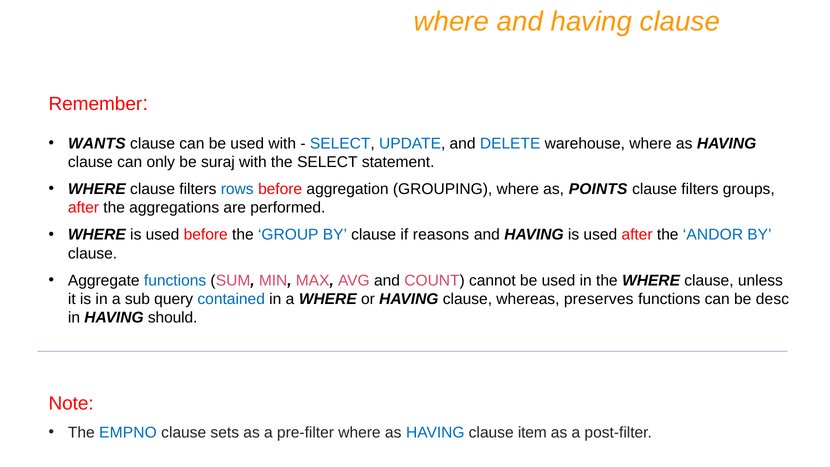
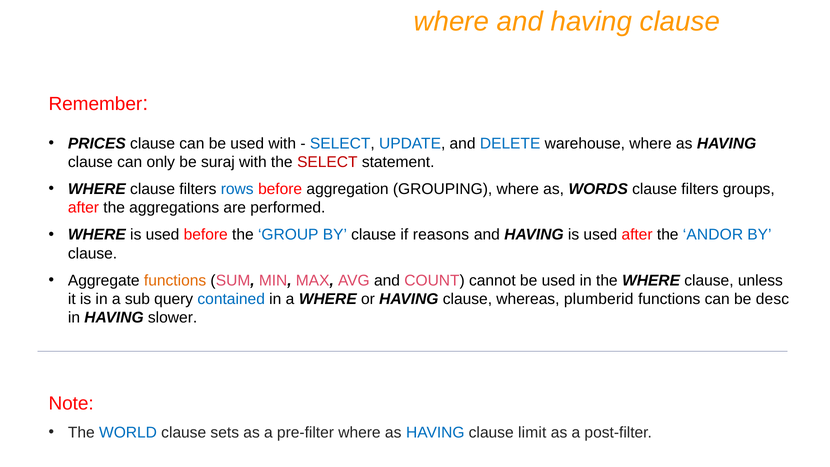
WANTS: WANTS -> PRICES (97, 143)
SELECT colour: black -> red (327, 162)
POINTS: POINTS -> WORDS (598, 189)
functions colour: blue -> orange (175, 280)
preserves: preserves -> plumberid (599, 299)
should: should -> slower (173, 318)
EMPNO: EMPNO -> WORLD (128, 432)
item: item -> limit (532, 432)
